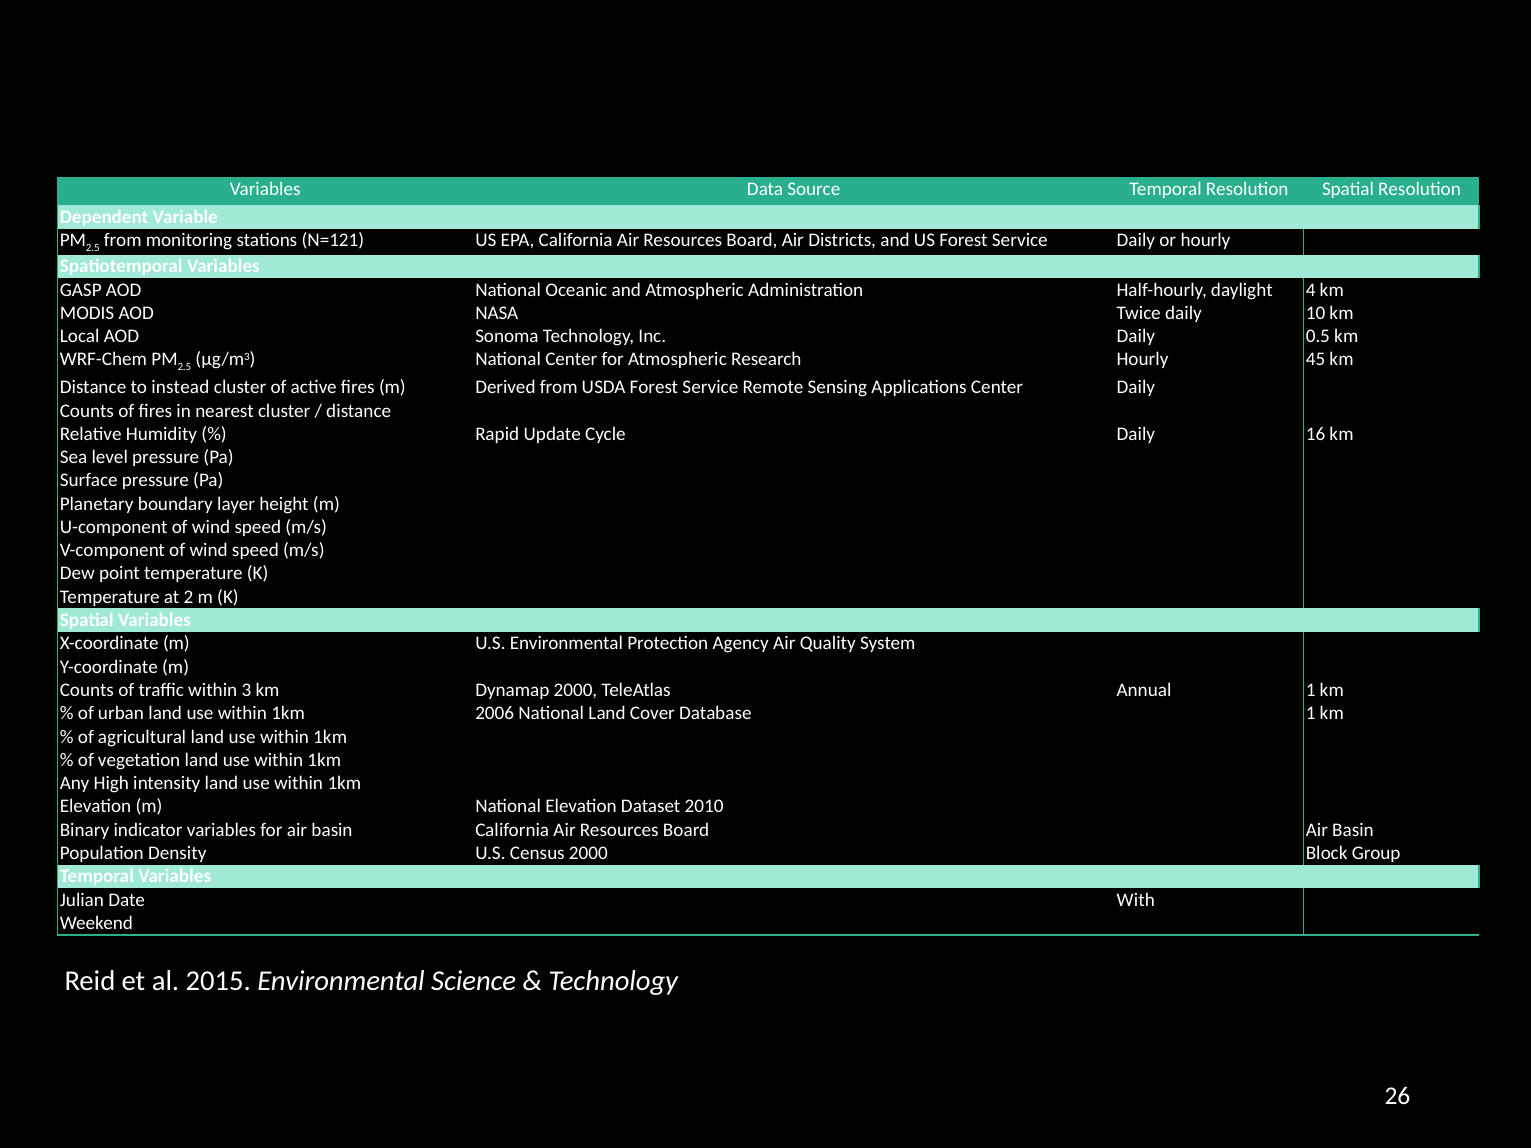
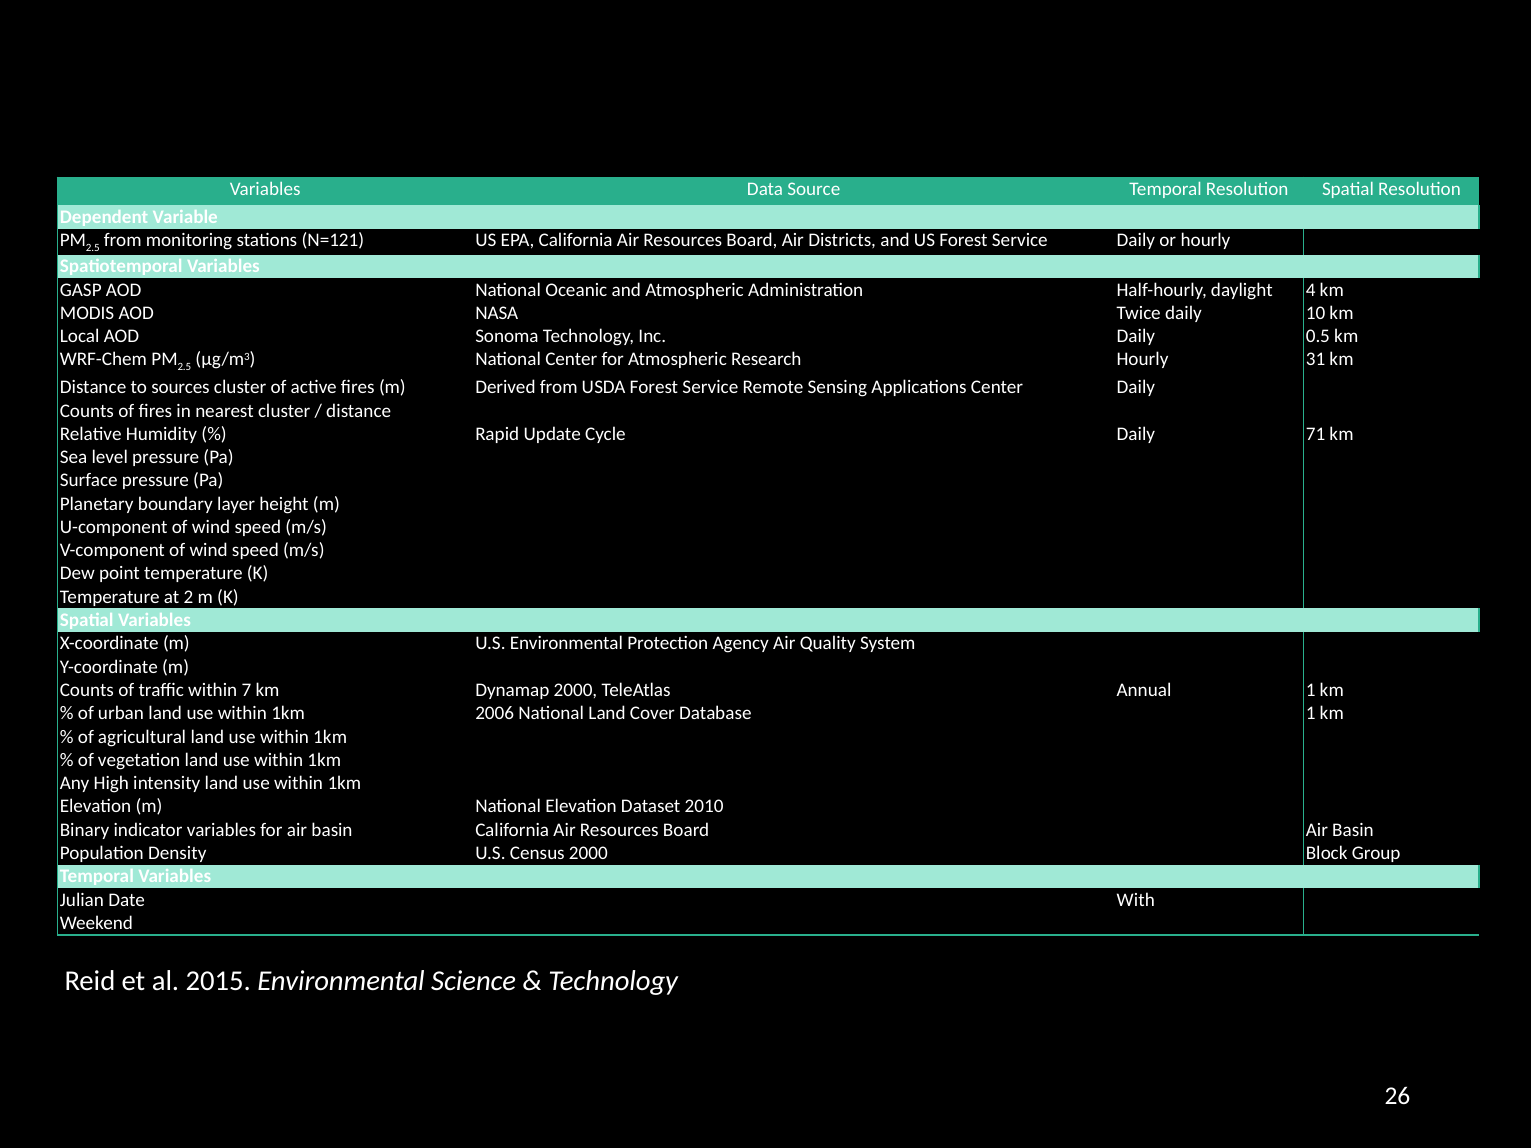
45: 45 -> 31 (1316, 360)
instead: instead -> sources (181, 388)
16: 16 -> 71 (1316, 434)
3: 3 -> 7 (246, 690)
